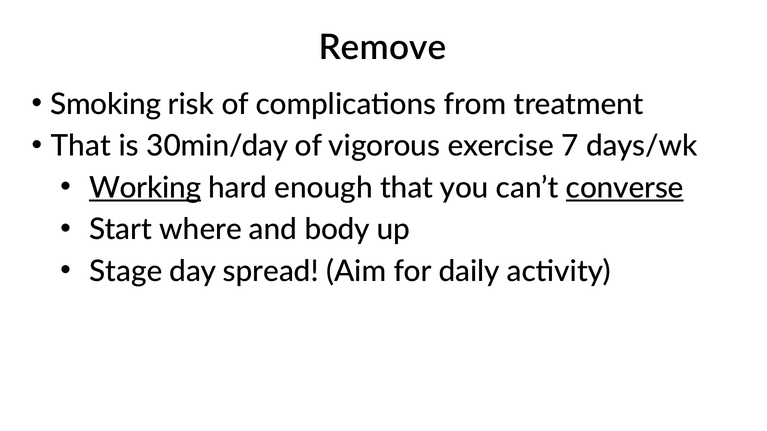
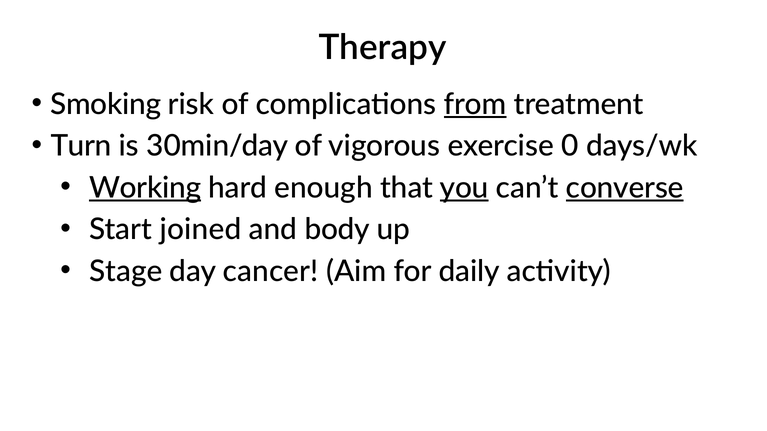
Remove: Remove -> Therapy (383, 47)
from underline: none -> present (475, 104)
That: That -> Turn (81, 146)
7: 7 -> 0 (570, 146)
you underline: none -> present (464, 188)
where: where -> joined (201, 230)
spread: spread -> cancer (271, 272)
